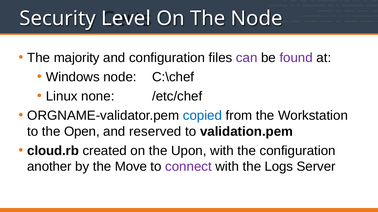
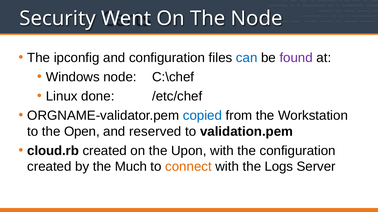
Level: Level -> Went (126, 18)
majority: majority -> ipconfig (77, 58)
can colour: purple -> blue (247, 58)
none: none -> done (98, 97)
another: another -> created (49, 167)
Move: Move -> Much (131, 167)
connect colour: purple -> orange (188, 167)
